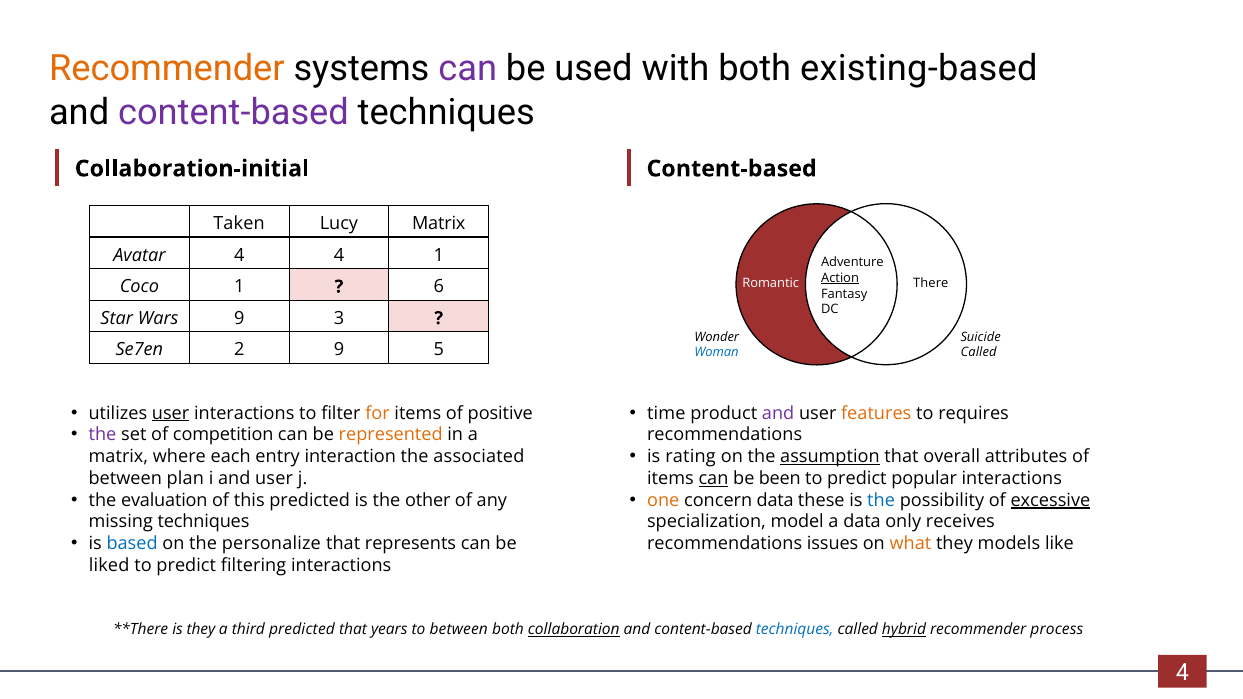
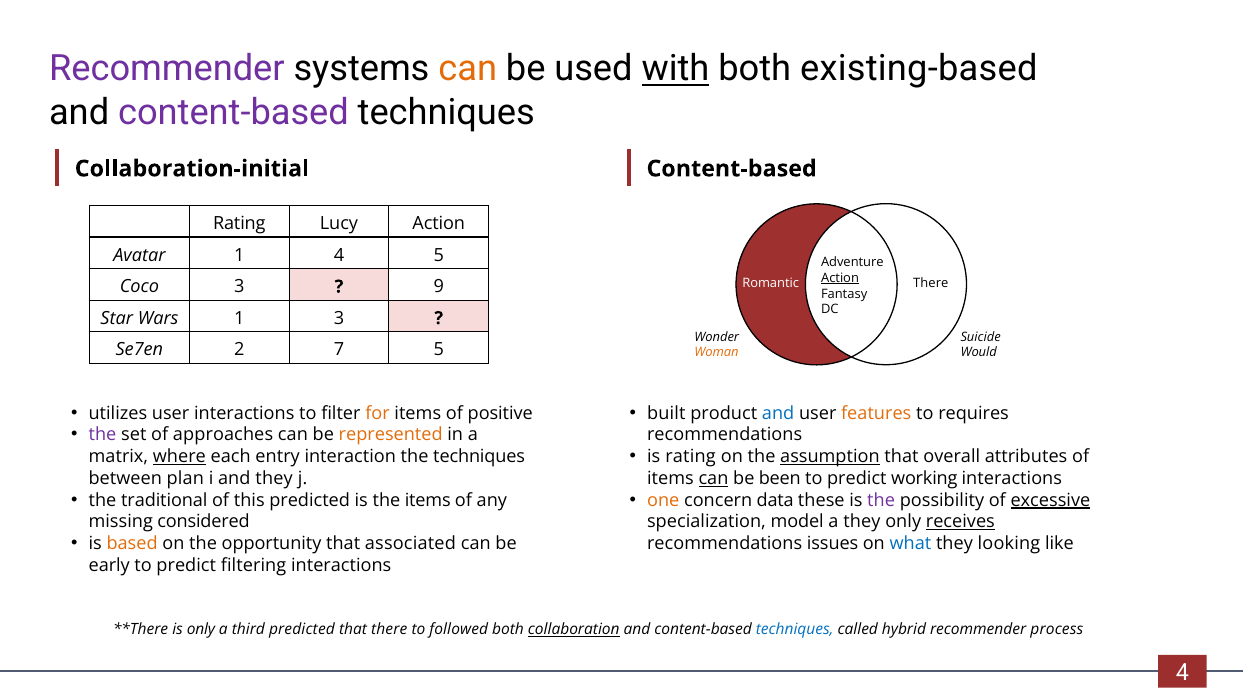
Recommender colour: orange -> purple (167, 69)
can colour: purple -> orange (468, 69)
with underline: none -> present (675, 69)
Taken: Taken -> Rating (239, 224)
Lucy Matrix: Matrix -> Action (439, 224)
Avatar 4: 4 -> 1 (239, 255)
4 1: 1 -> 5 (439, 255)
Coco 1: 1 -> 3 (239, 287)
6: 6 -> 9 (439, 287)
Wars 9: 9 -> 1 (239, 318)
2 9: 9 -> 7 (339, 350)
Woman colour: blue -> orange (717, 353)
Called: Called -> Would (979, 353)
user underline: present -> none (171, 413)
time: time -> built (666, 413)
and colour: purple -> blue (778, 413)
competition: competition -> approaches (223, 435)
where underline: none -> present (179, 457)
the associated: associated -> techniques (479, 457)
i and user: user -> they (274, 479)
popular: popular -> working (924, 479)
evaluation: evaluation -> traditional (164, 500)
the other: other -> items (428, 500)
the colour: blue -> purple (881, 500)
missing techniques: techniques -> considered (204, 522)
a data: data -> they (862, 522)
receives underline: none -> present (960, 522)
based colour: blue -> orange (132, 544)
personalize: personalize -> opportunity (272, 544)
represents: represents -> associated (410, 544)
what colour: orange -> blue (910, 544)
models: models -> looking (1009, 544)
liked: liked -> early (109, 566)
is they: they -> only (201, 630)
that years: years -> there (389, 630)
to between: between -> followed (459, 630)
hybrid underline: present -> none (904, 630)
